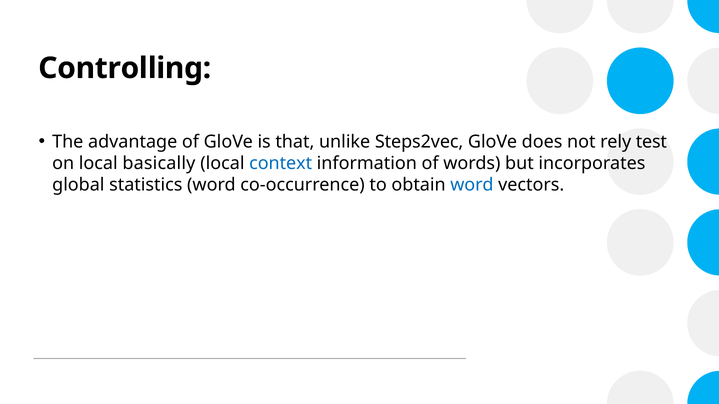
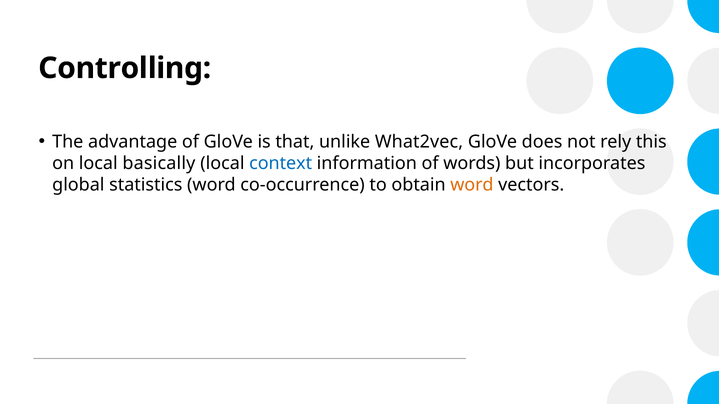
Steps2vec: Steps2vec -> What2vec (419, 142)
test: test -> this (651, 142)
word colour: blue -> orange (472, 185)
